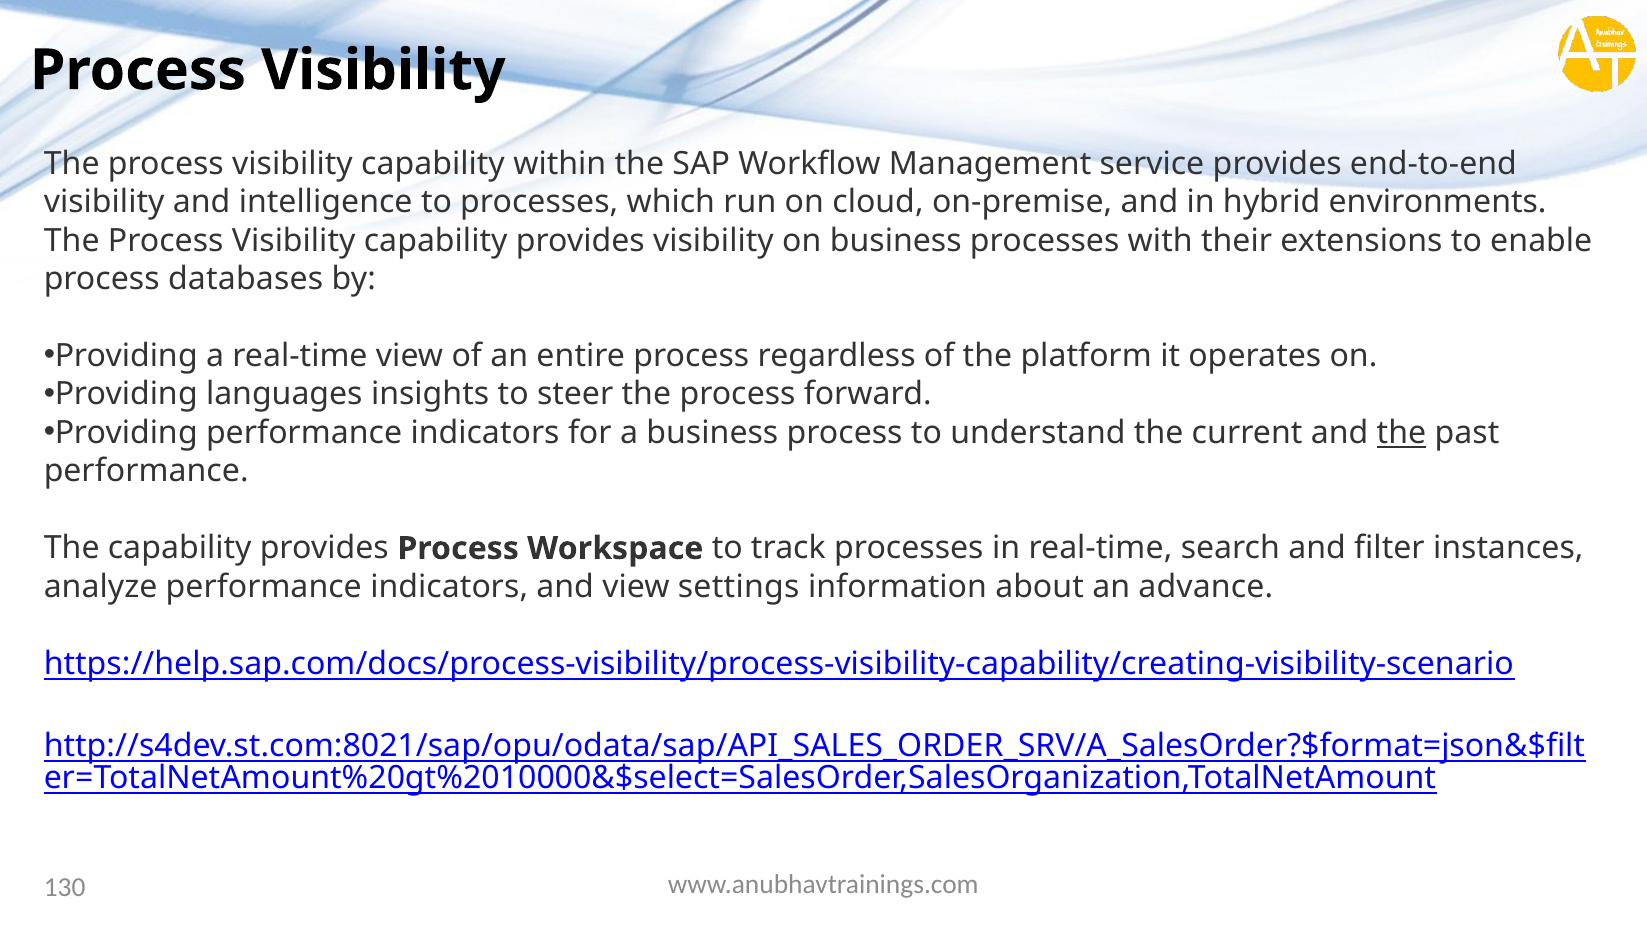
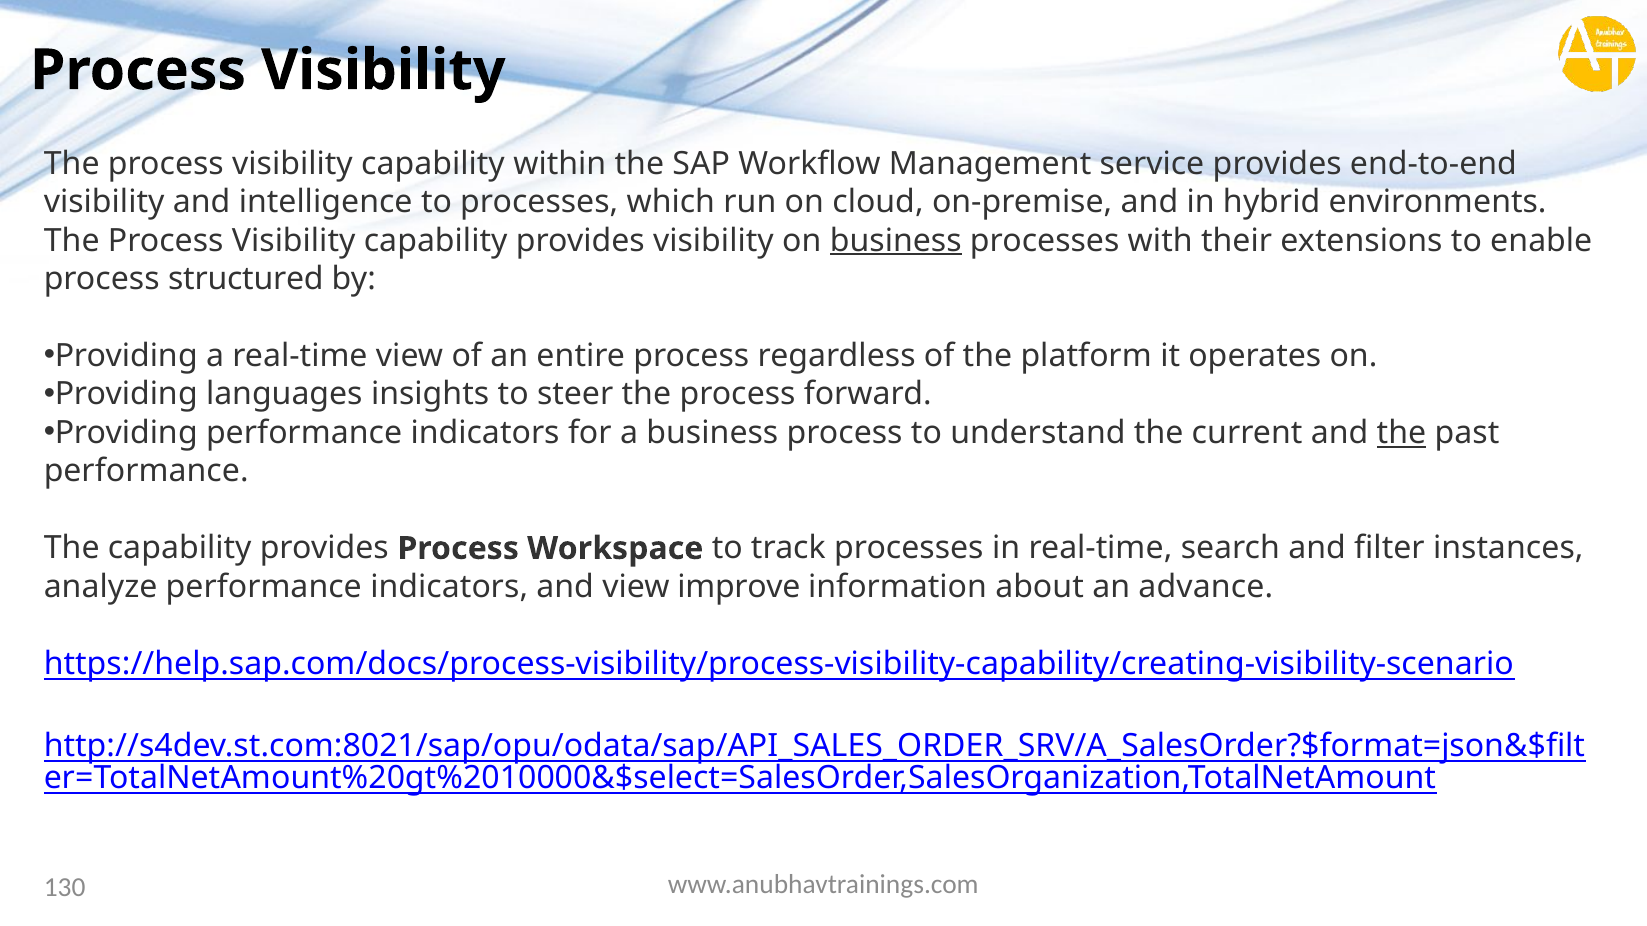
business underline: none -> present (896, 241)
databases: databases -> structured (246, 279)
settings: settings -> improve (739, 587)
